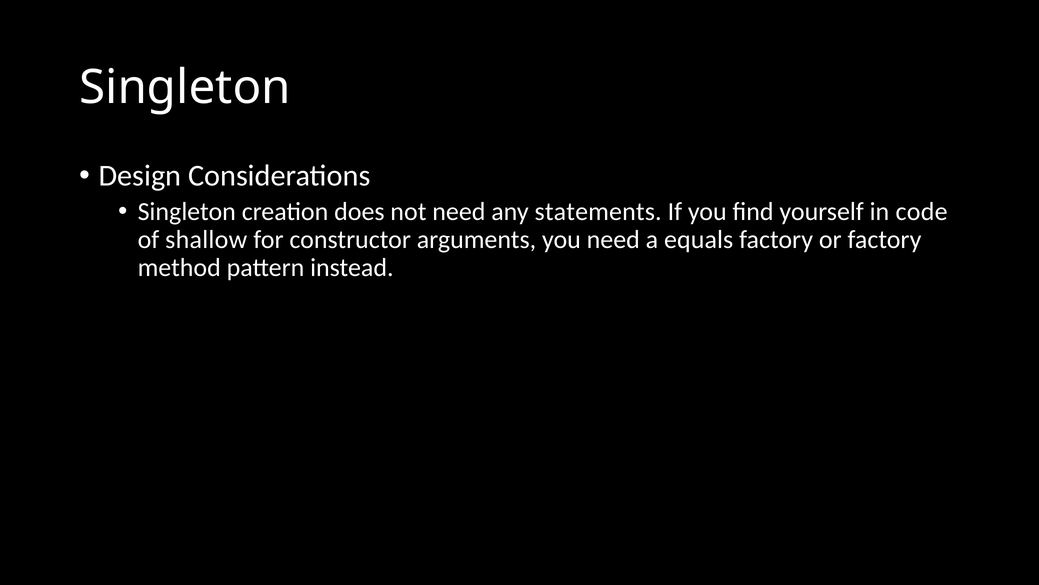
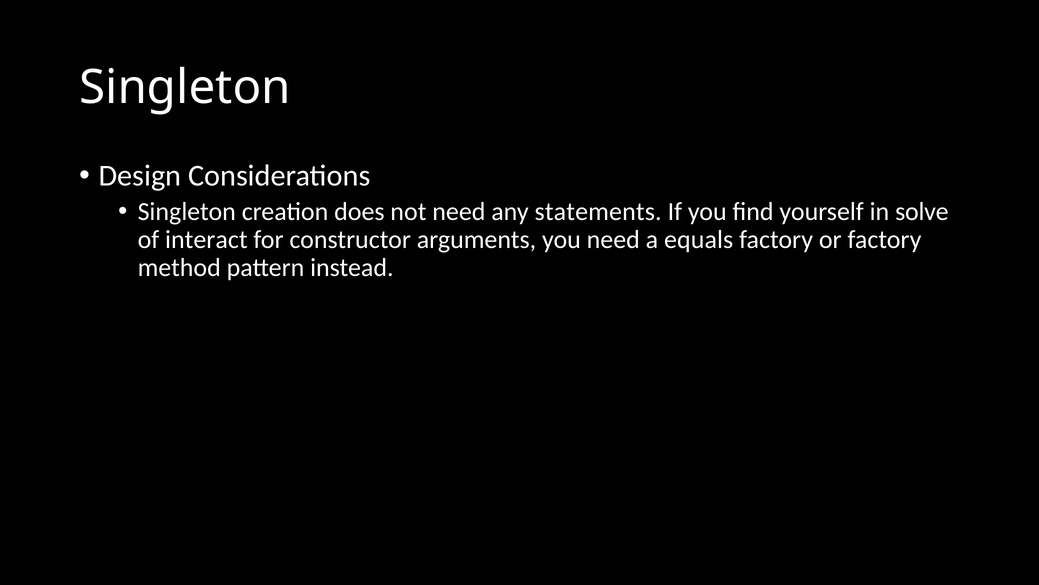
code: code -> solve (922, 211)
shallow: shallow -> interact (206, 240)
